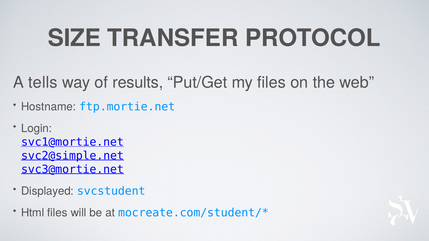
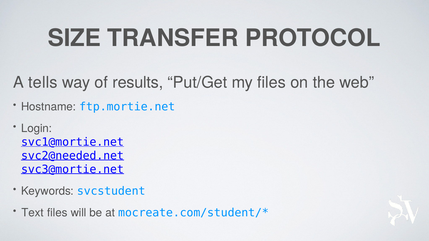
svc2@simple.net: svc2@simple.net -> svc2@needed.net (72, 156)
Displayed: Displayed -> Keywords (47, 191)
Html: Html -> Text (33, 213)
